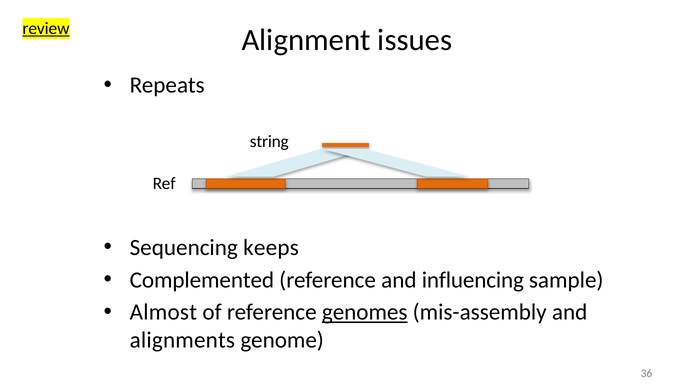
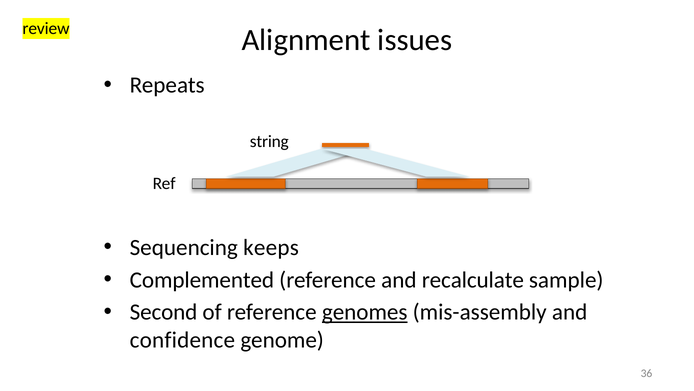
review underline: present -> none (46, 29)
influencing: influencing -> recalculate (473, 279)
Almost: Almost -> Second (164, 312)
alignments: alignments -> confidence (182, 340)
